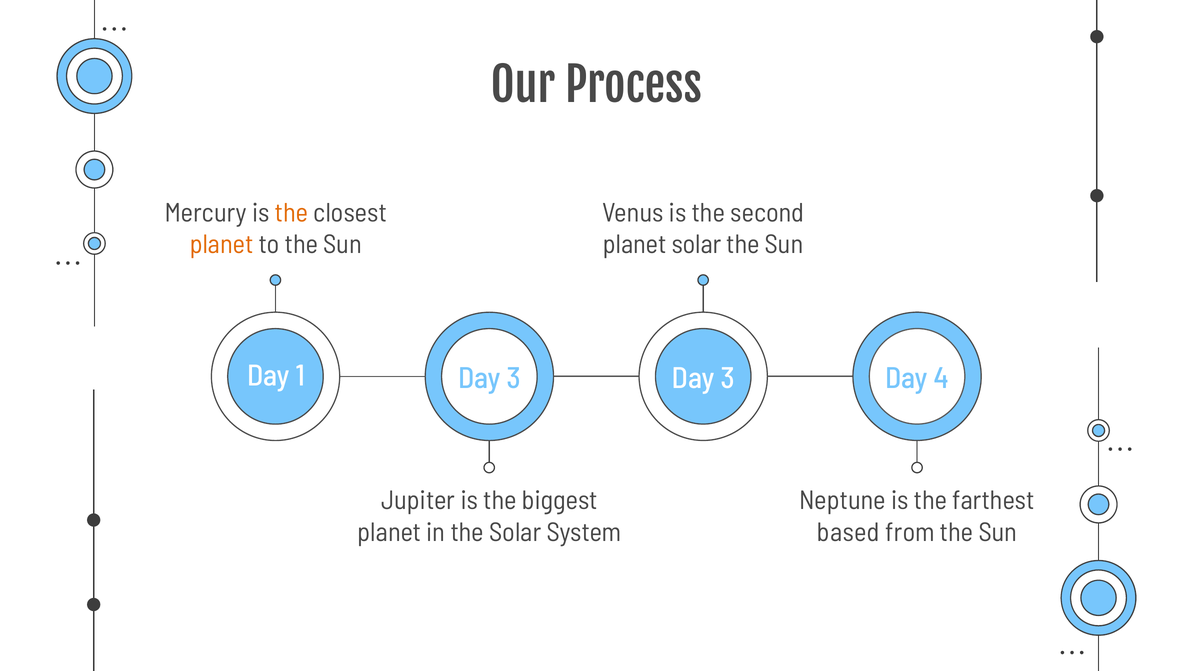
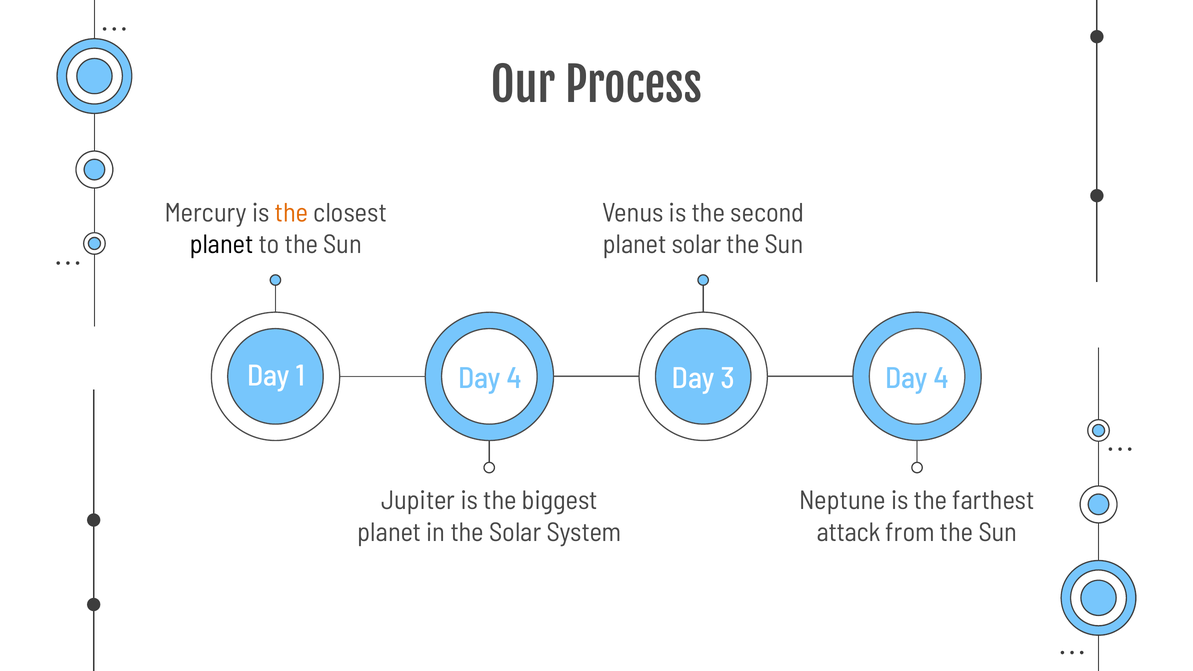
planet colour: orange -> black (222, 245)
1 Day 3: 3 -> 4 (514, 379)
based: based -> attack (849, 532)
